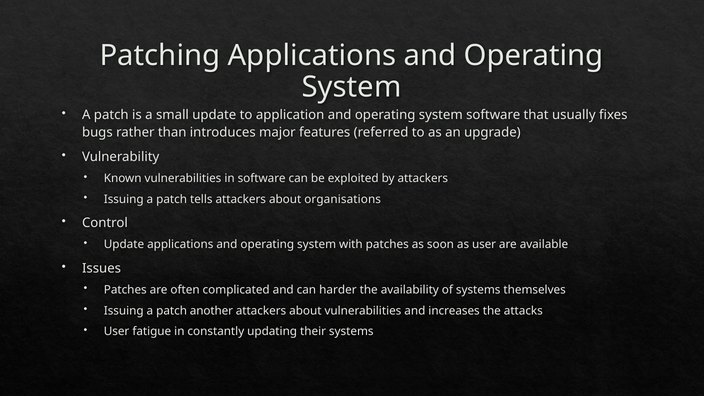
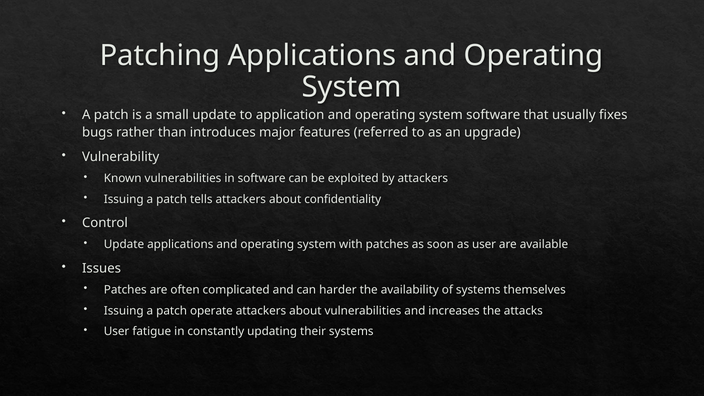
organisations: organisations -> confidentiality (343, 199)
another: another -> operate (211, 311)
